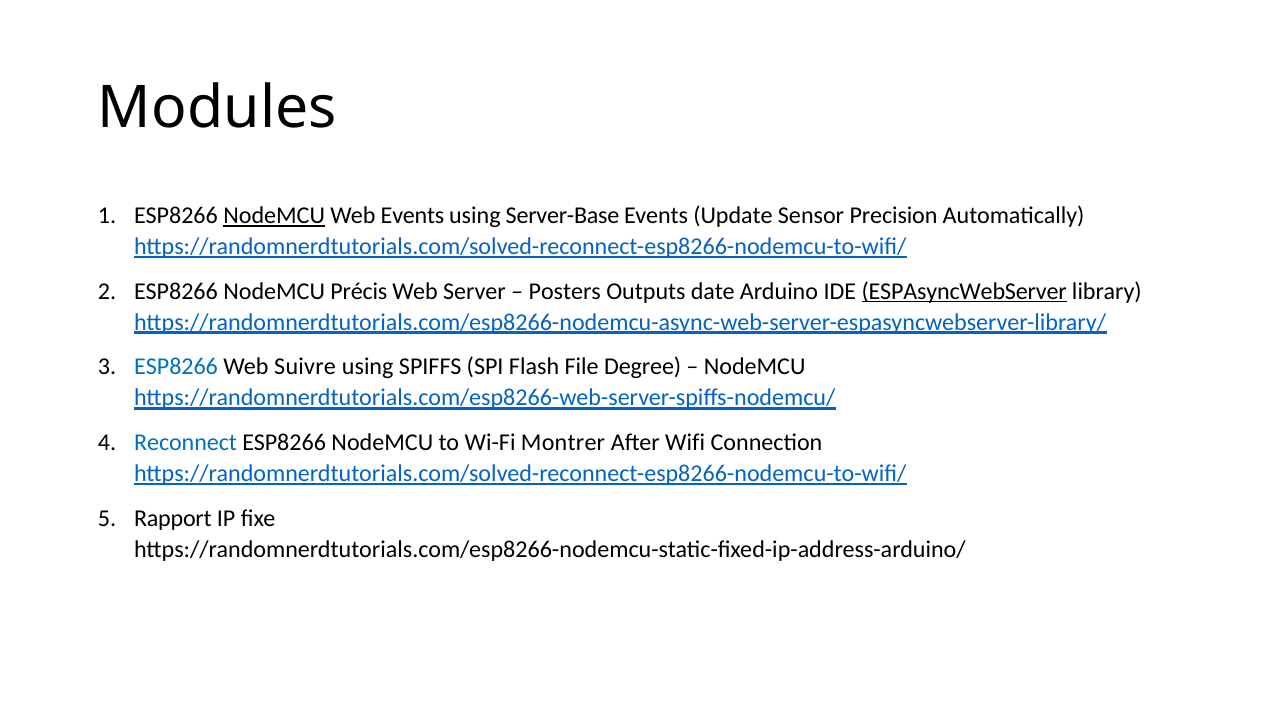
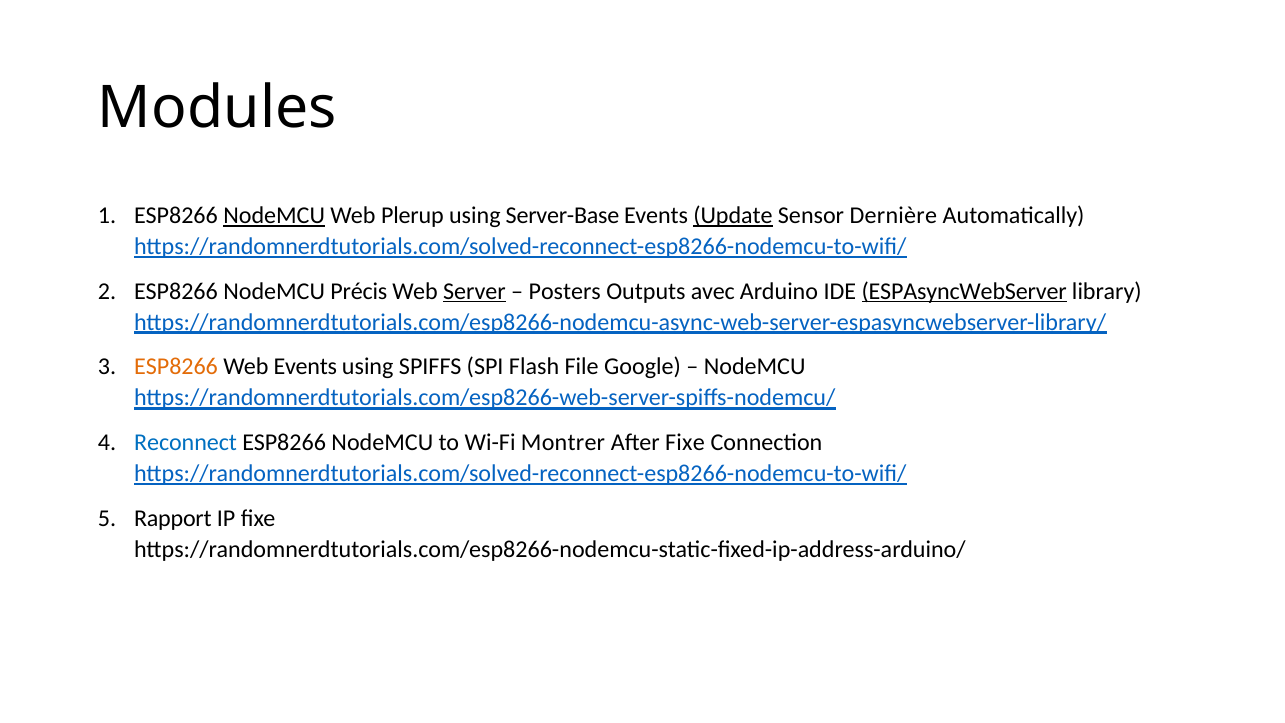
Web Events: Events -> Plerup (412, 215)
Update underline: none -> present (733, 215)
Precision: Precision -> Dernière (893, 215)
Server underline: none -> present (474, 291)
date: date -> avec (713, 291)
ESP8266 colour: blue -> orange (176, 367)
Web Suivre: Suivre -> Events (305, 367)
Degree: Degree -> Google (643, 367)
After Wifi: Wifi -> Fixe (685, 443)
